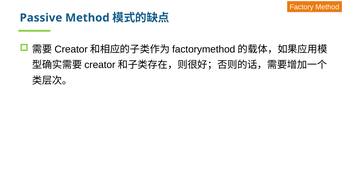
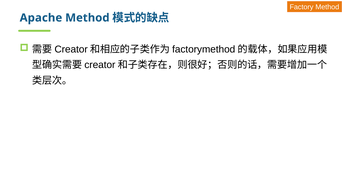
Passive: Passive -> Apache (41, 18)
